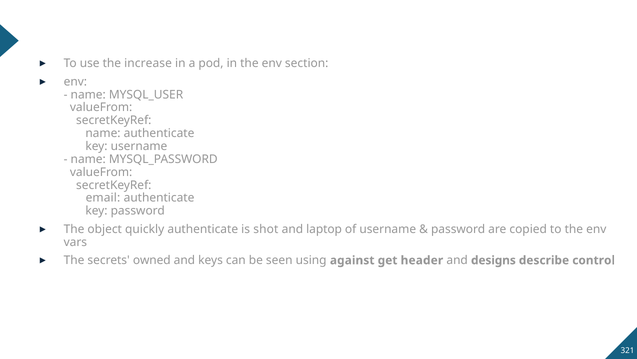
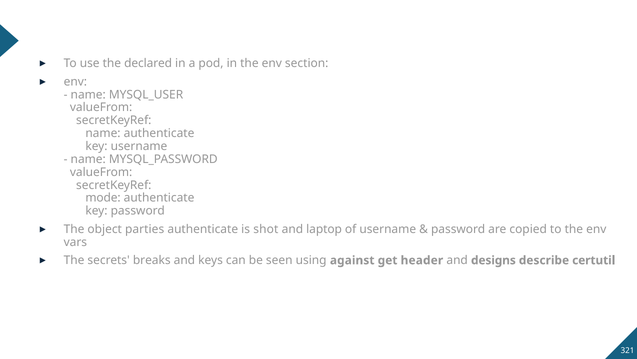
increase: increase -> declared (148, 63)
email: email -> mode (103, 198)
quickly: quickly -> parties (145, 229)
owned: owned -> breaks (152, 260)
control: control -> certutil (594, 260)
